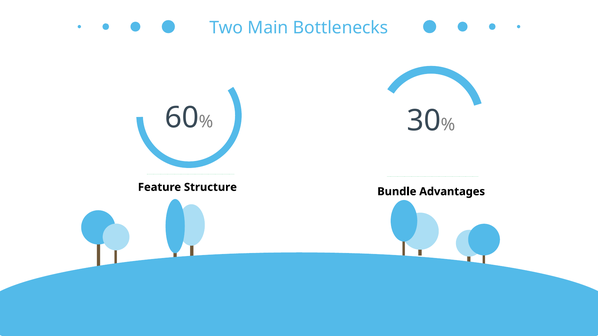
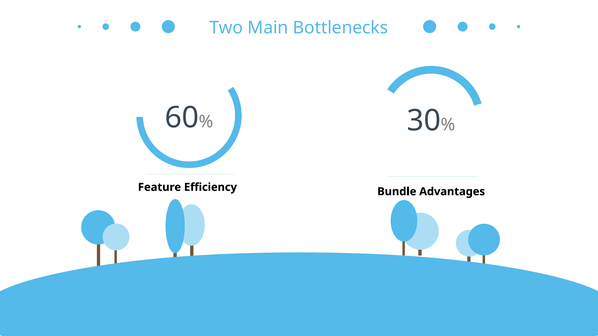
Structure: Structure -> Efficiency (210, 187)
